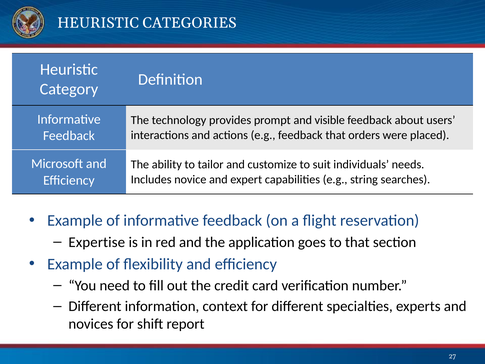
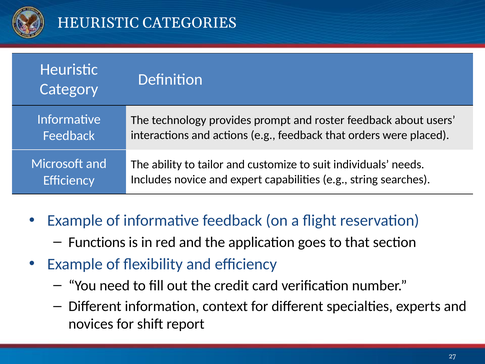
visible: visible -> roster (330, 120)
Expertise: Expertise -> Functions (97, 242)
